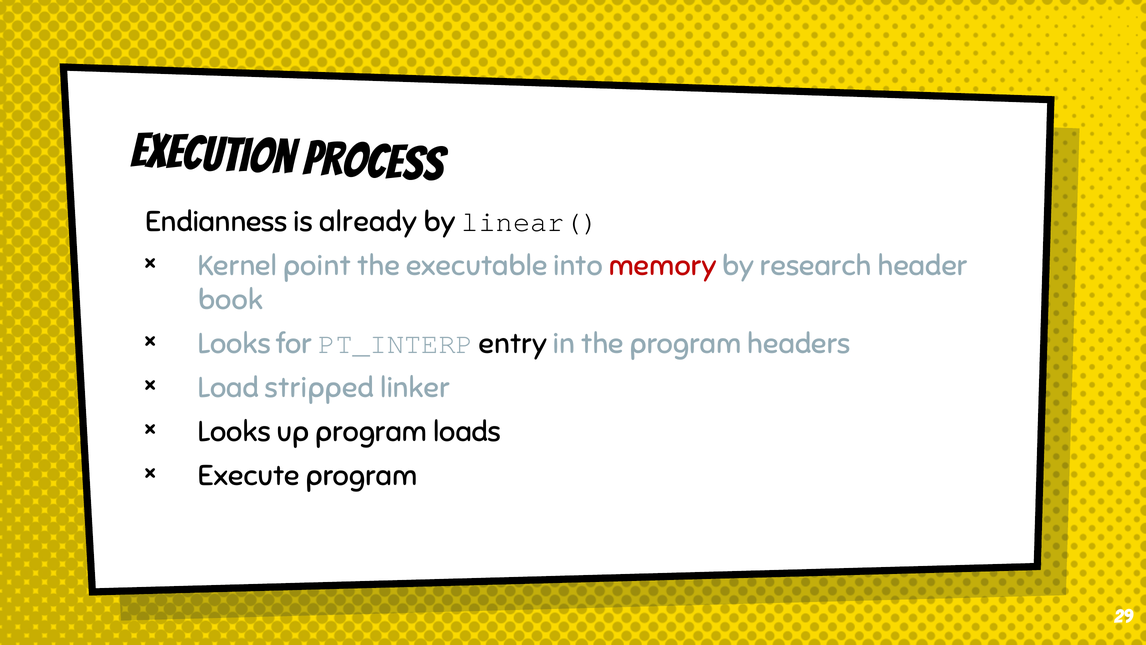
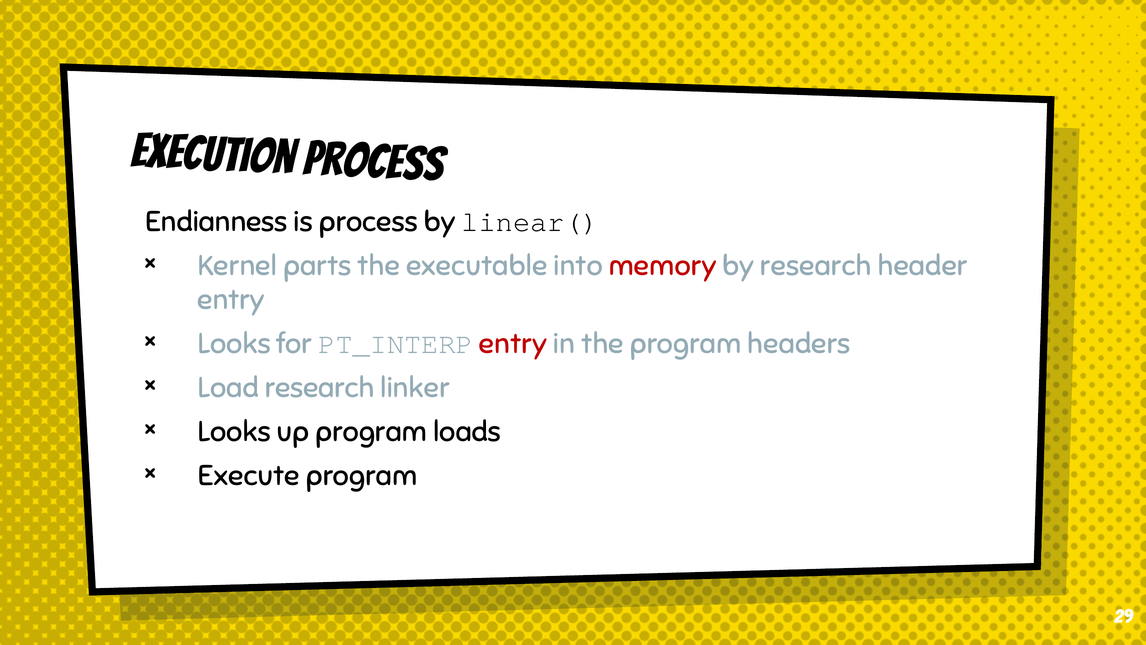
is already: already -> process (368, 222)
point: point -> parts (317, 265)
book: book -> entry (231, 300)
entry colour: black -> red (513, 344)
Load stripped: stripped -> research (320, 388)
